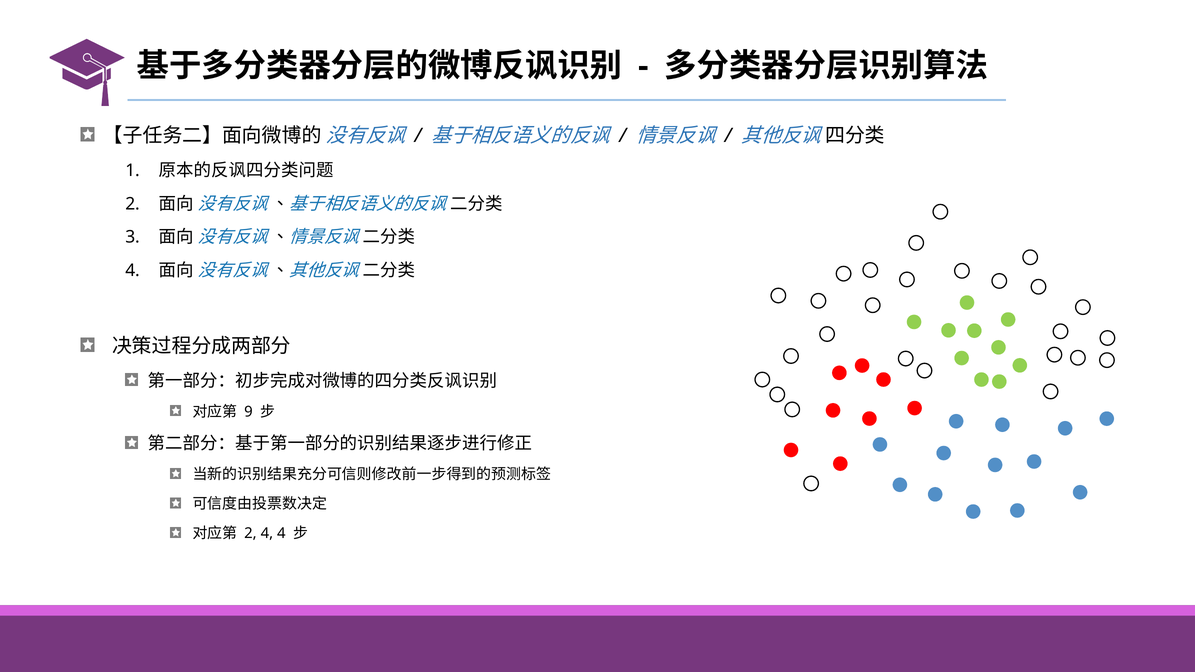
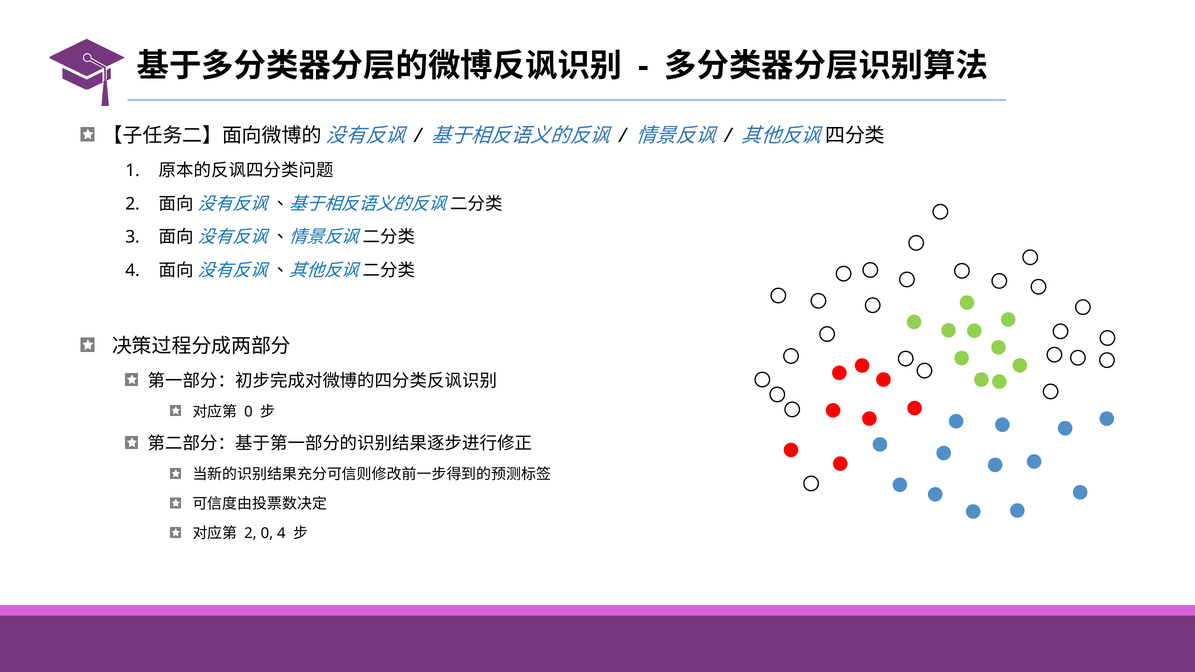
9: 9 -> 0 (249, 412)
2 4: 4 -> 0 (267, 534)
